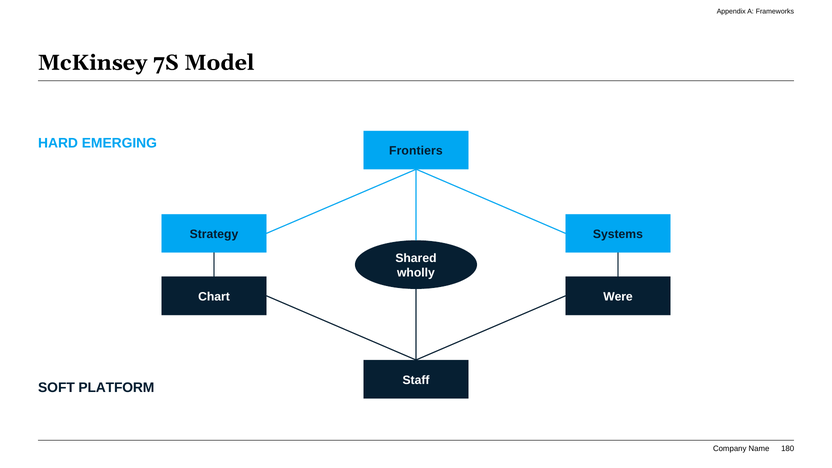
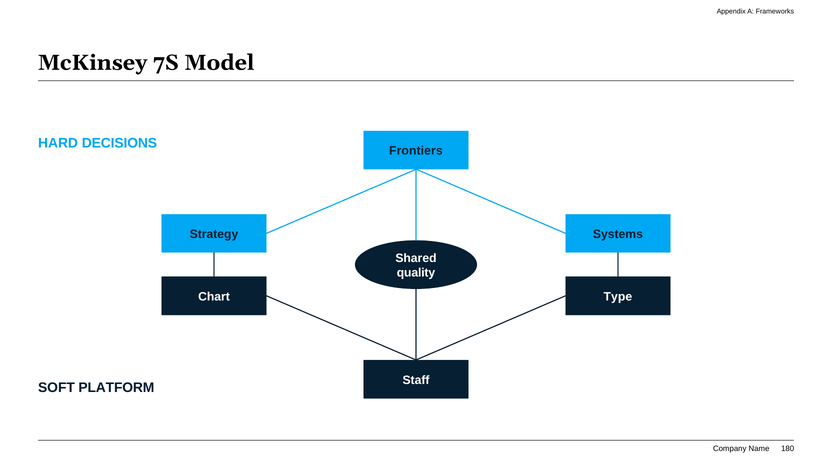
EMERGING: EMERGING -> DECISIONS (119, 143)
wholly: wholly -> quality (416, 273)
Were: Were -> Type (618, 297)
